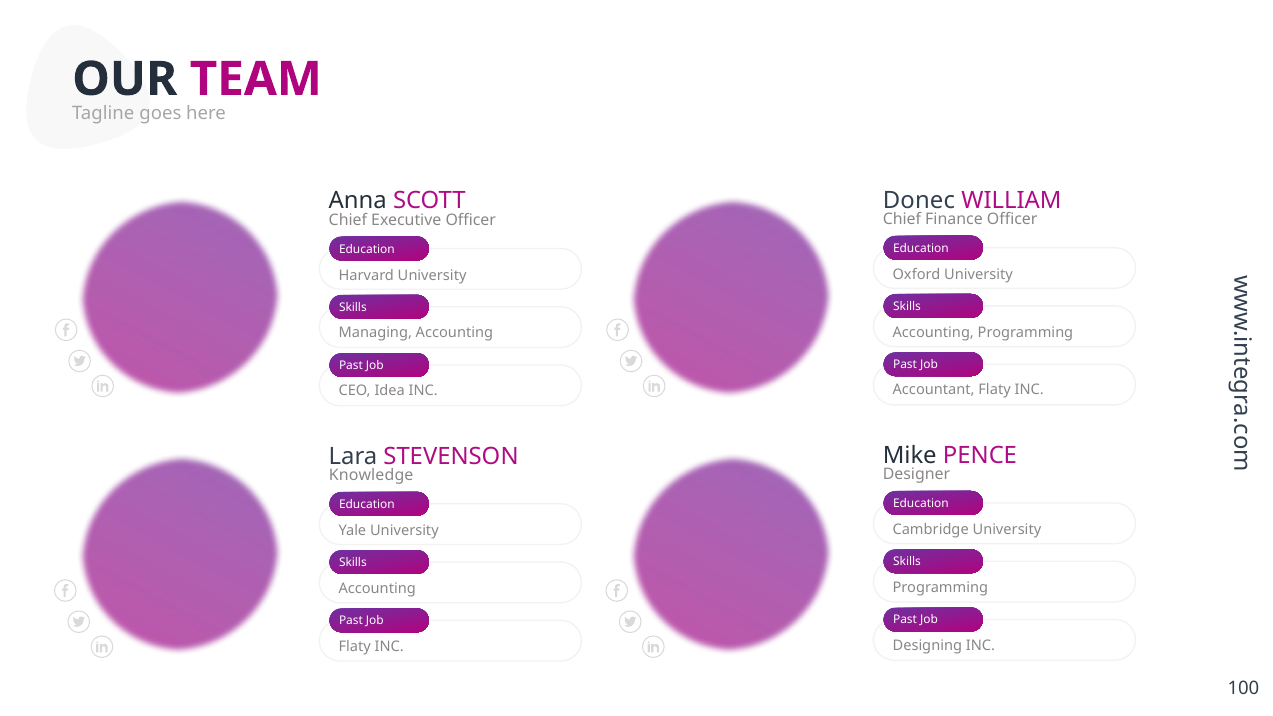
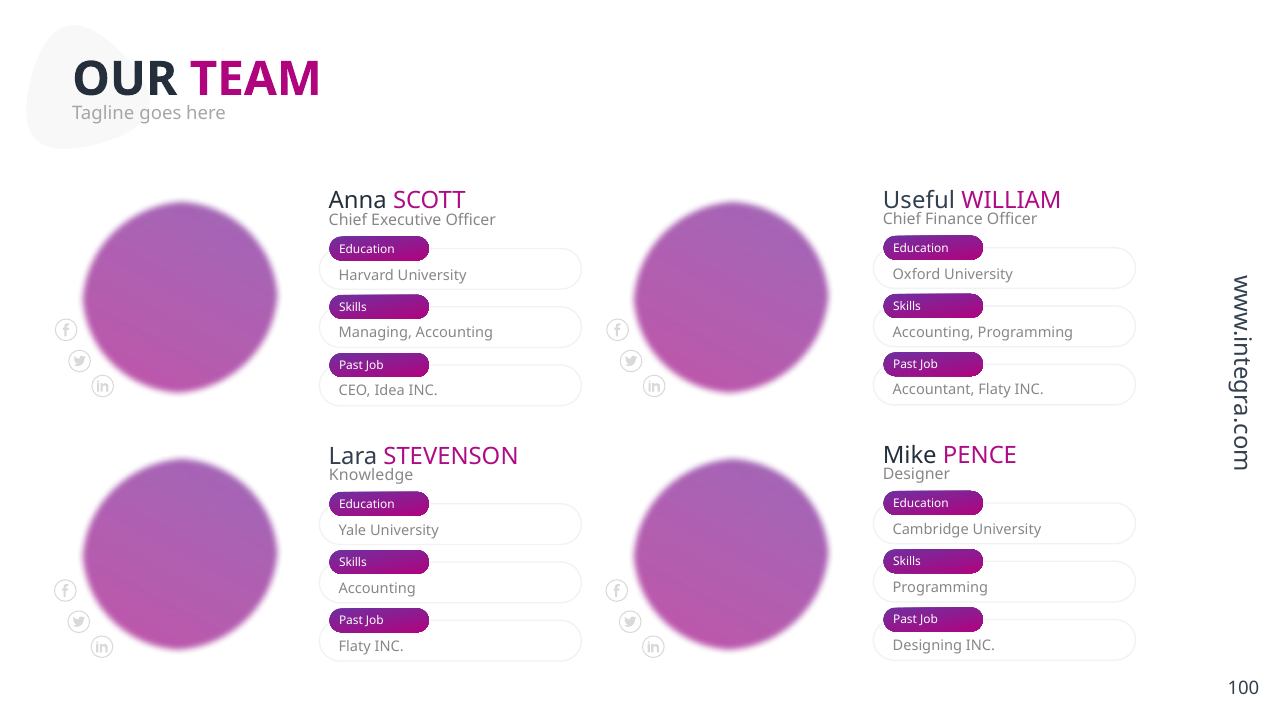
Donec: Donec -> Useful (919, 200)
